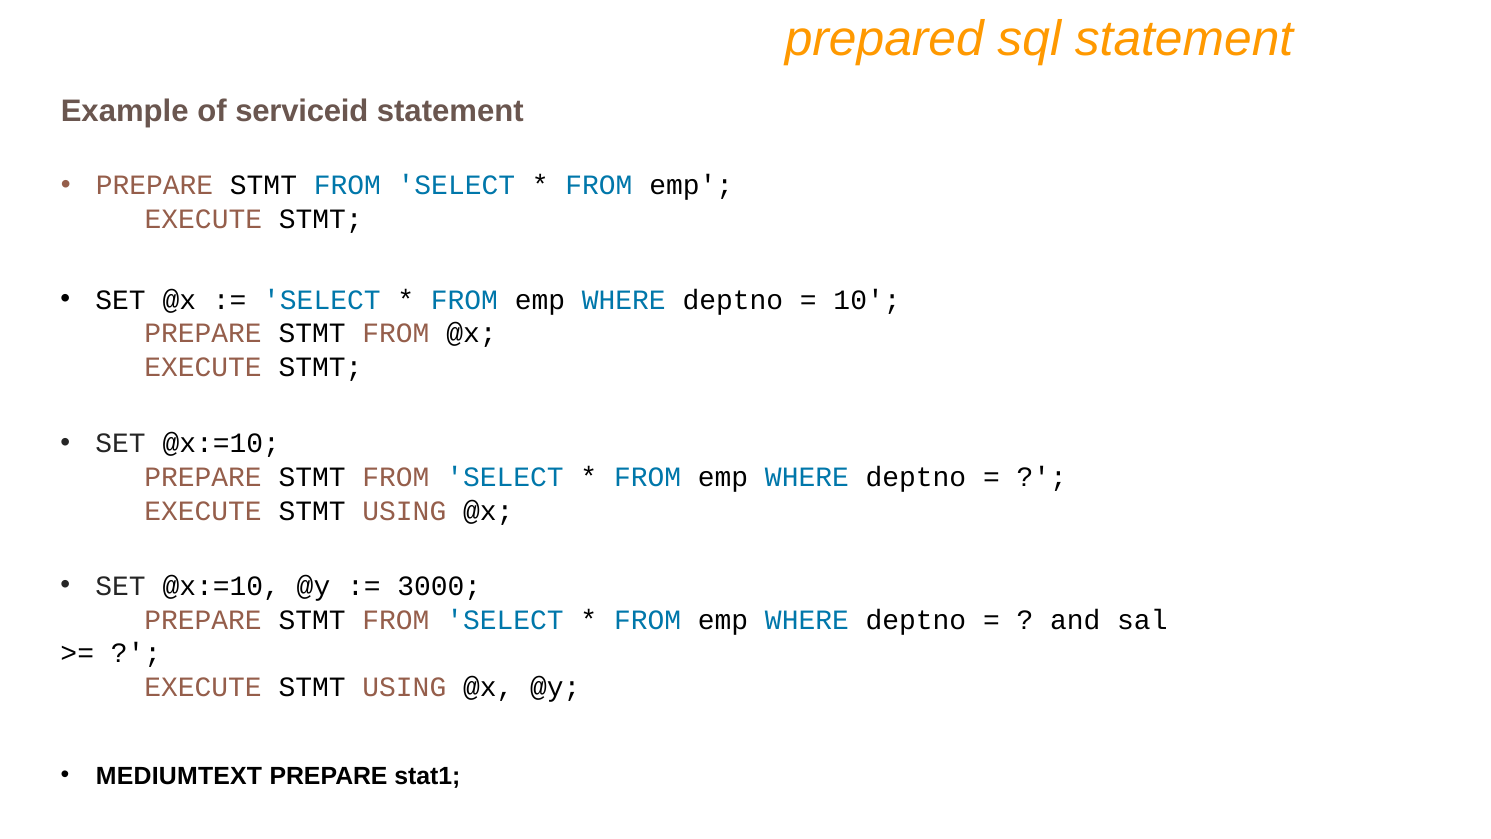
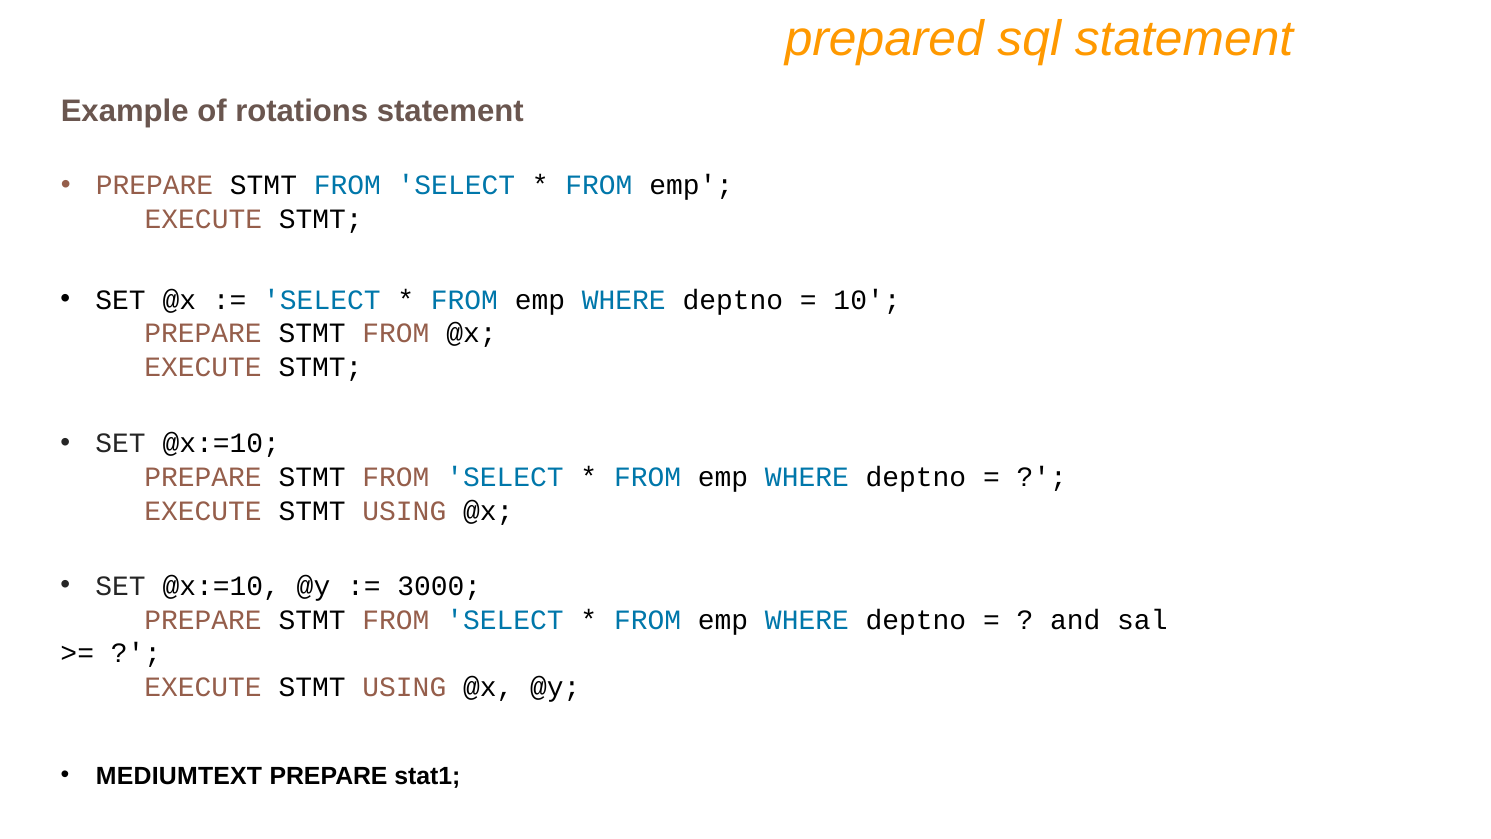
serviceid: serviceid -> rotations (302, 111)
